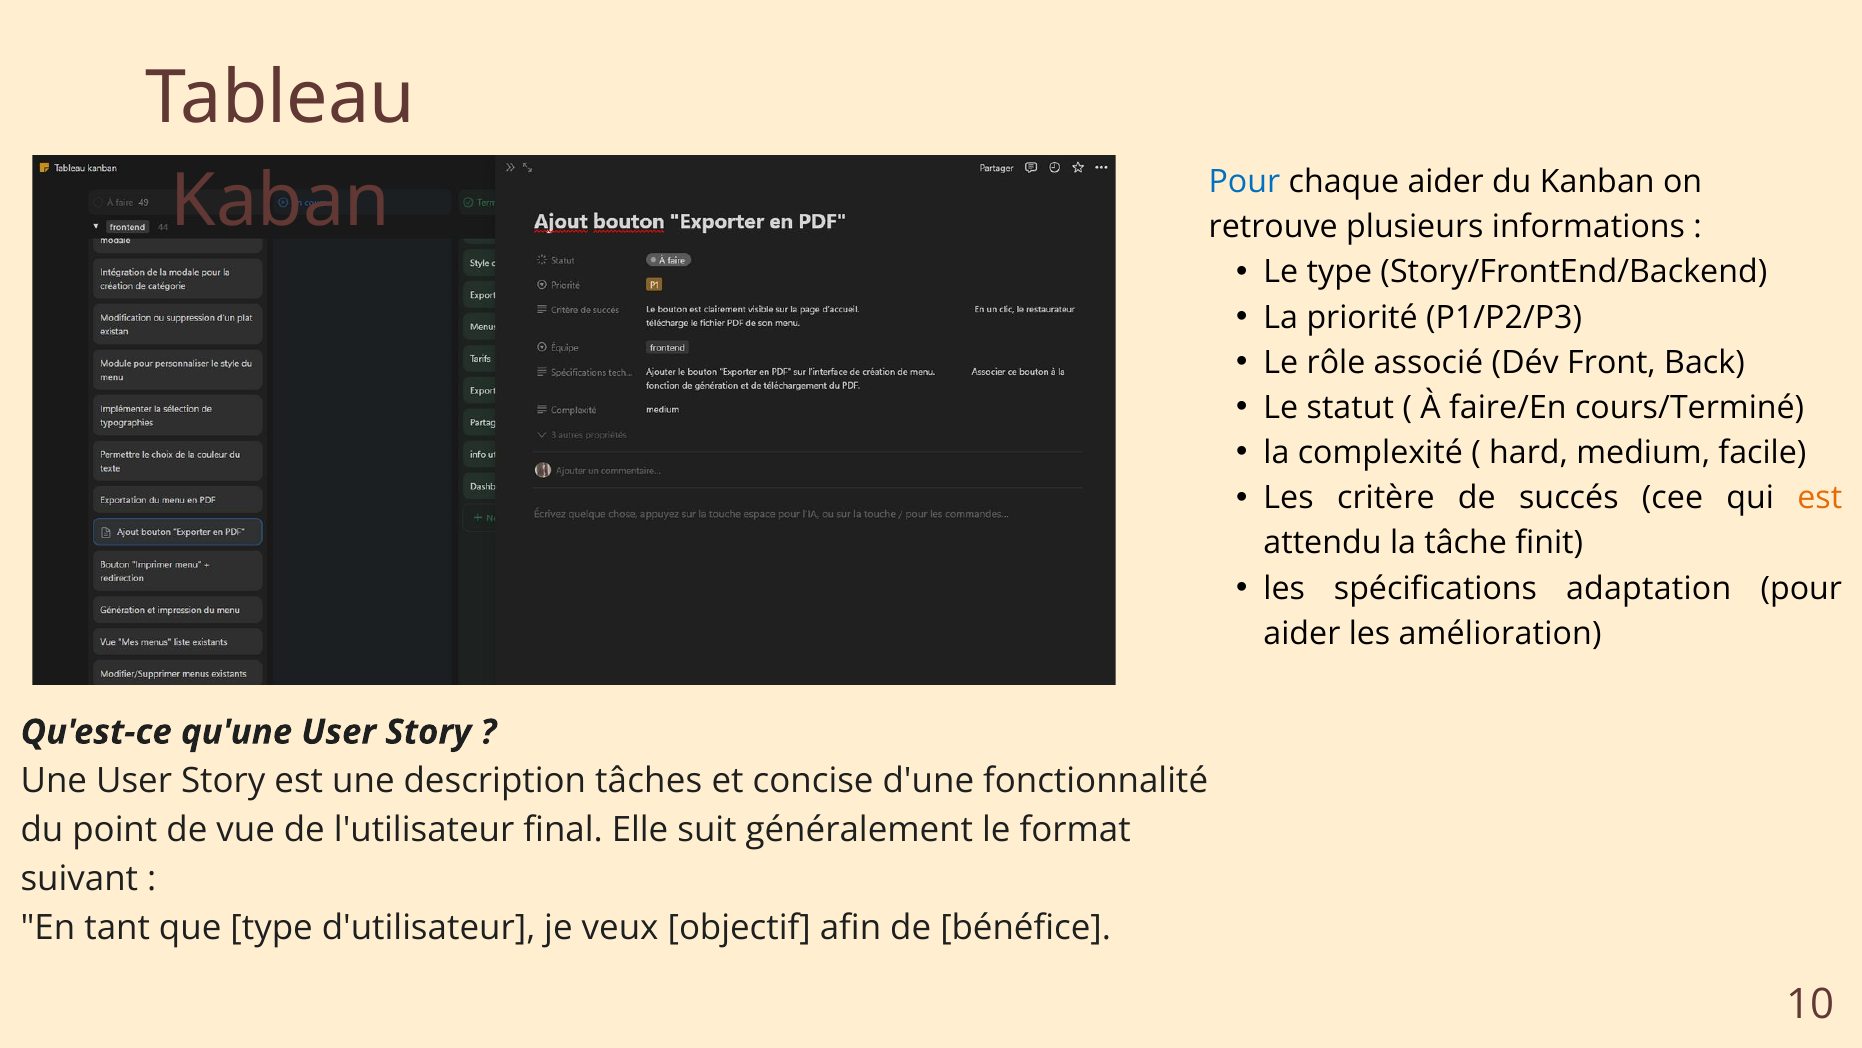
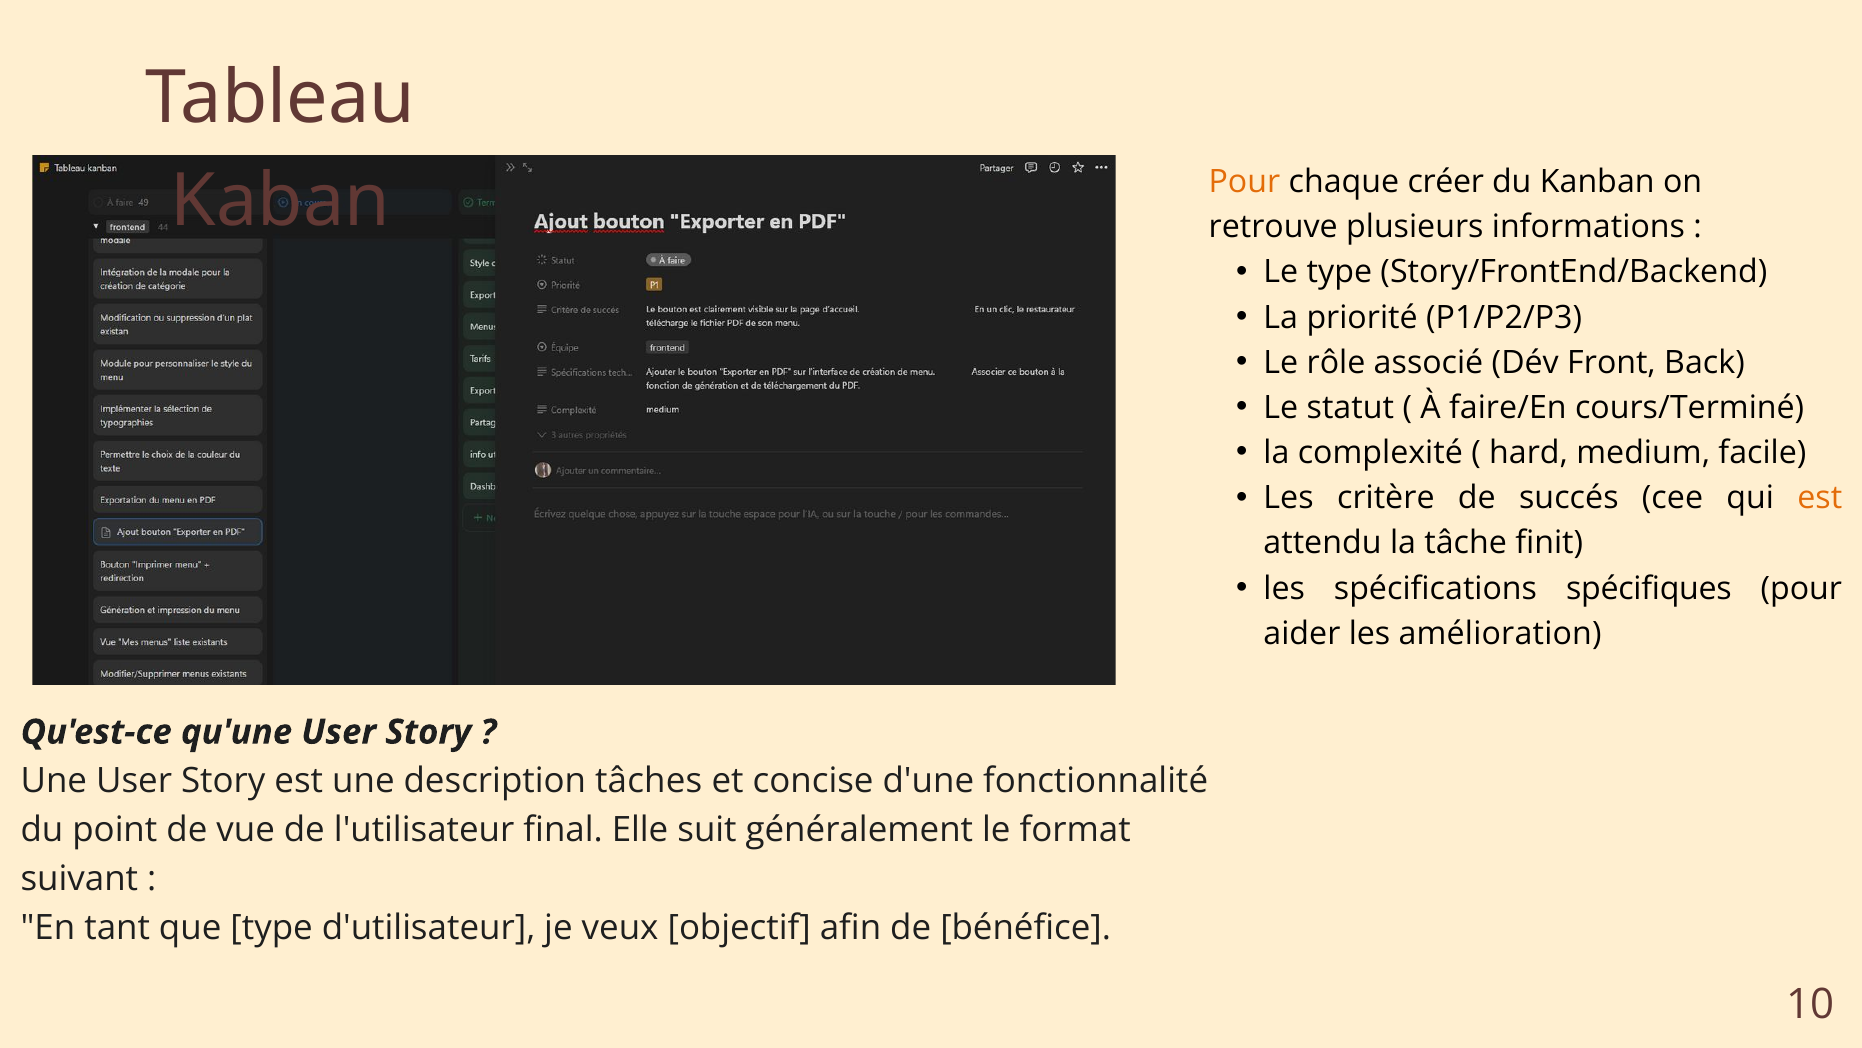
Pour colour: blue -> orange (1244, 182)
chaque aider: aider -> créer (1446, 182)
adaptation: adaptation -> spécifiques (1649, 588)
